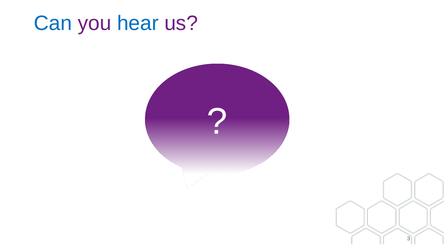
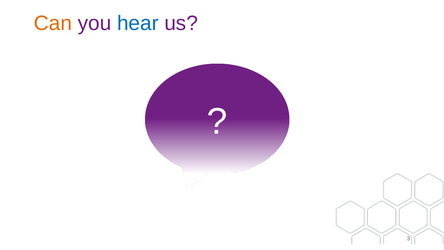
Can colour: blue -> orange (53, 23)
